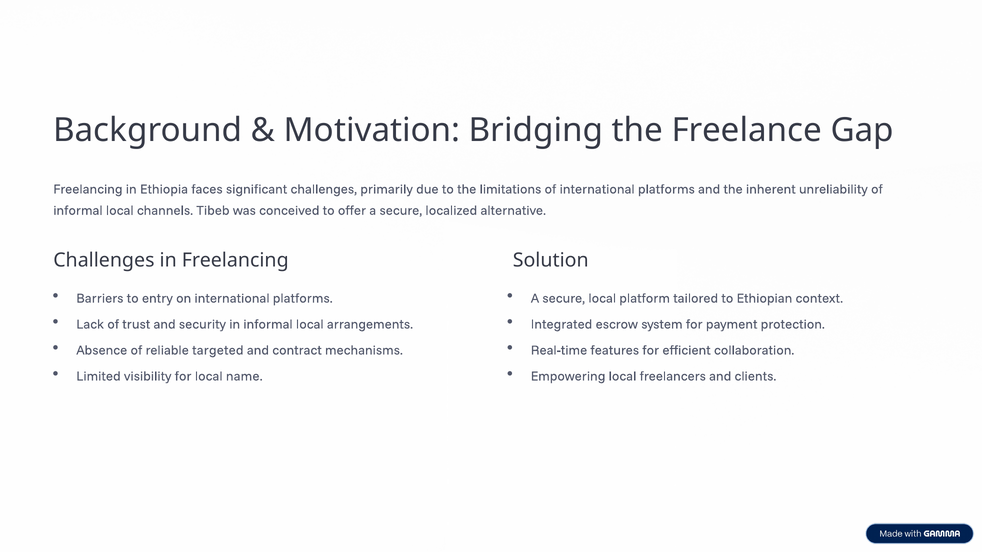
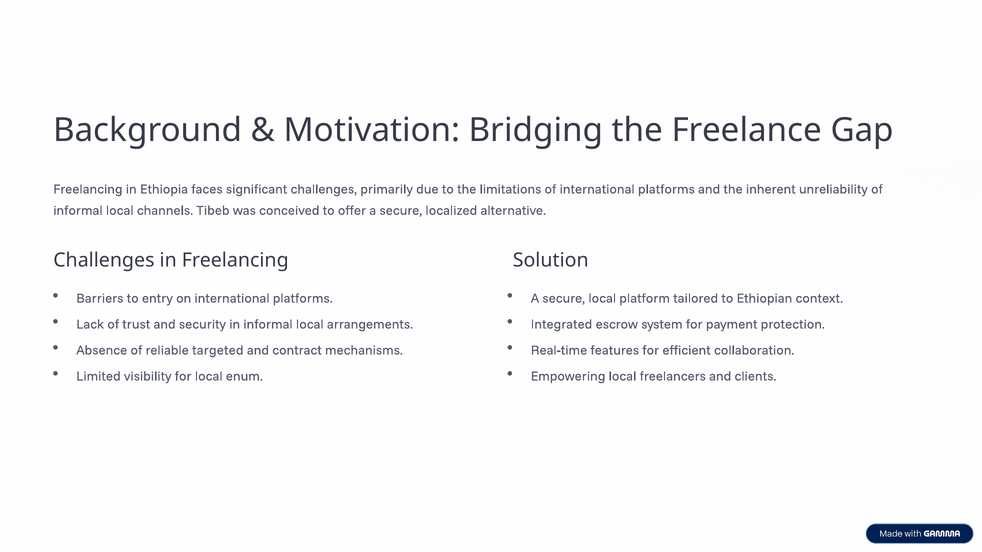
name: name -> enum (244, 376)
